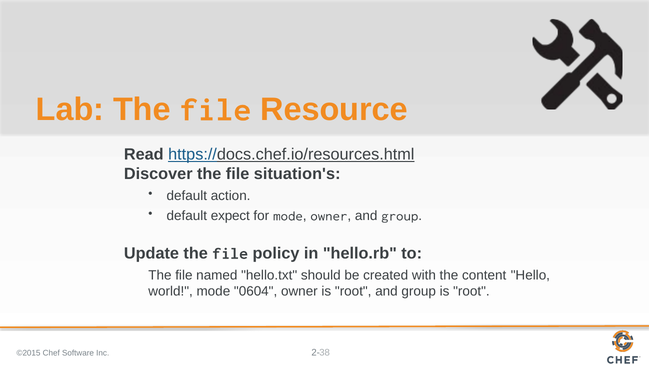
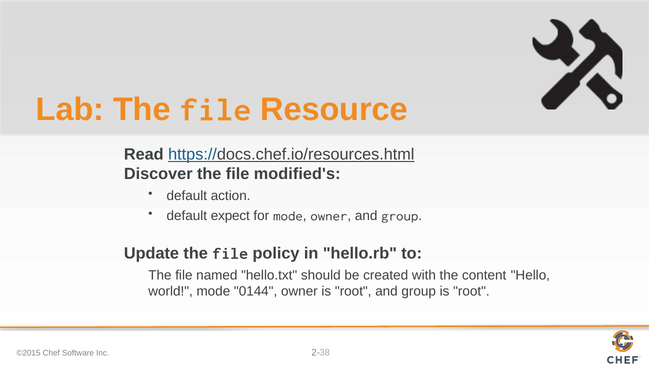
situation's: situation's -> modified's (297, 174)
0604: 0604 -> 0144 (256, 291)
